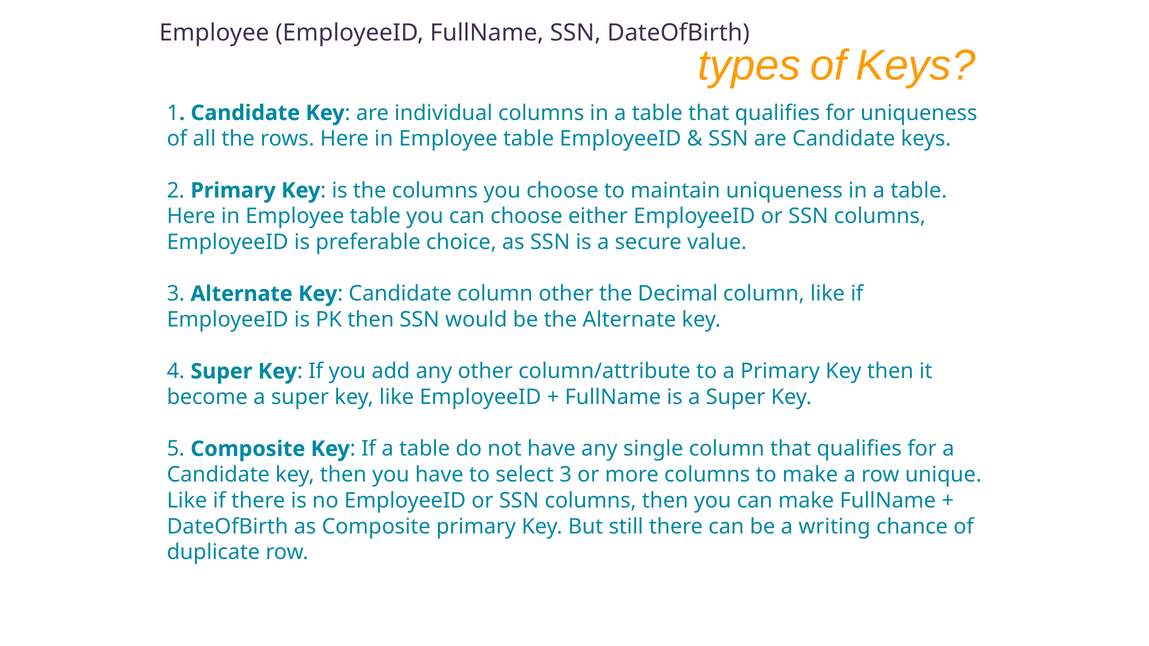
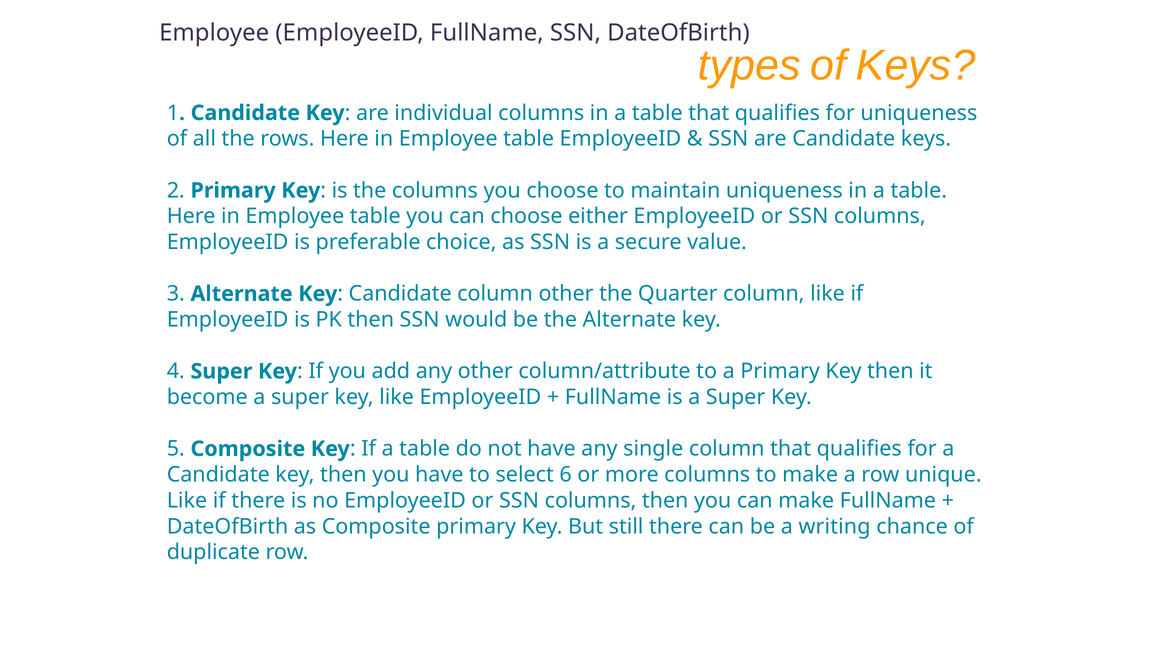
Decimal: Decimal -> Quarter (678, 294)
select 3: 3 -> 6 (566, 475)
